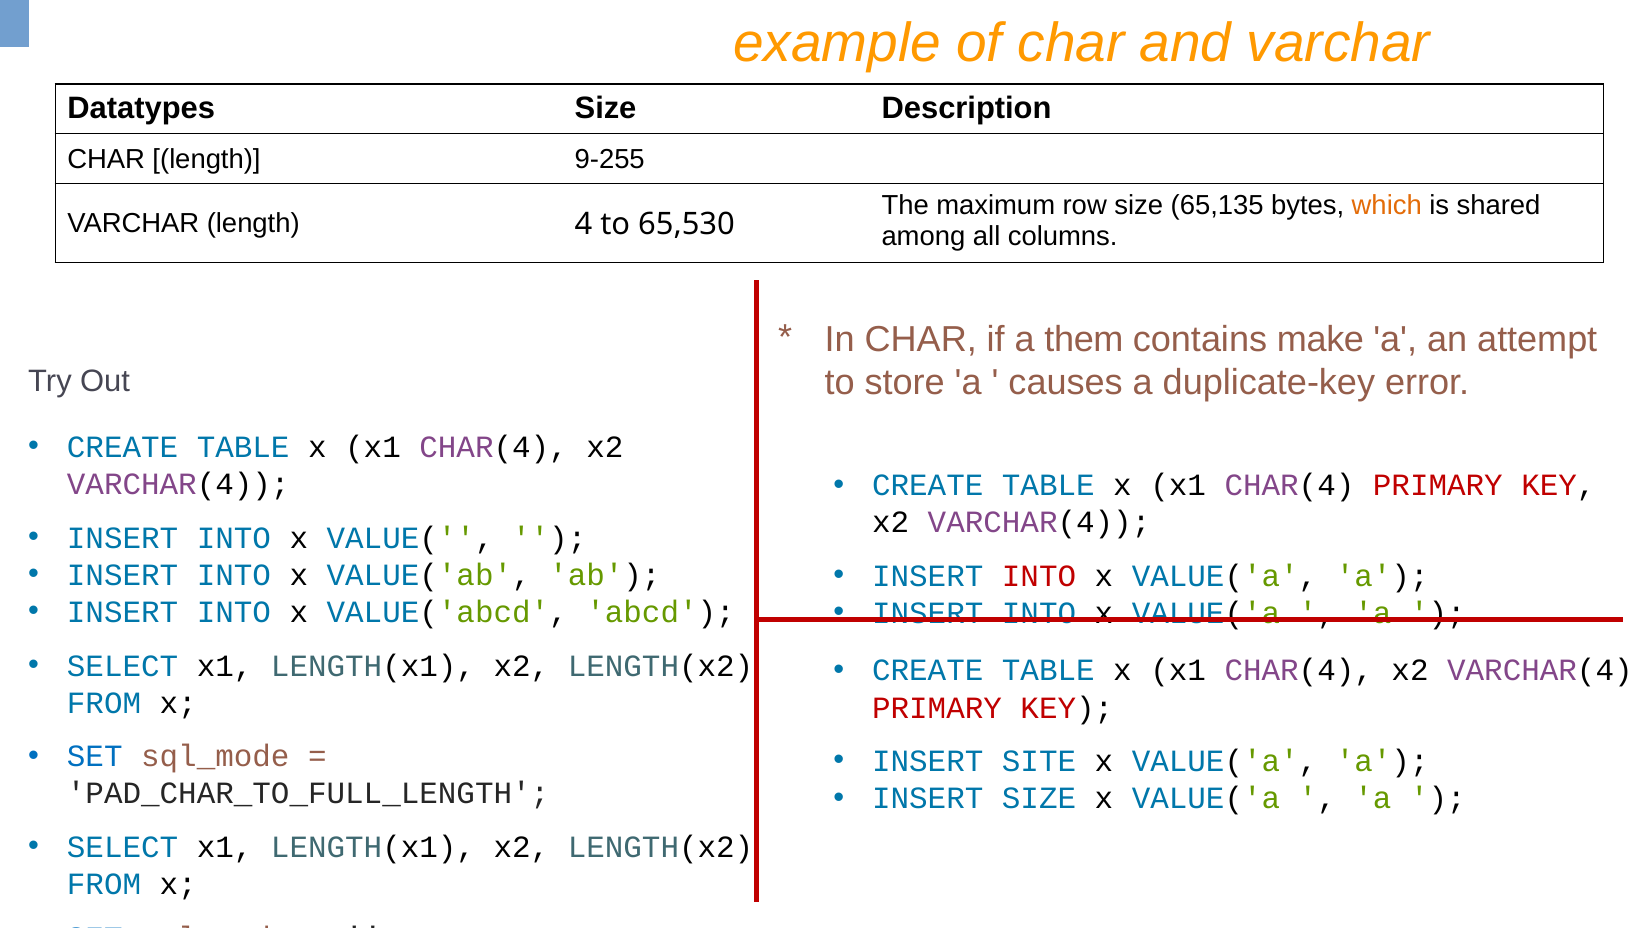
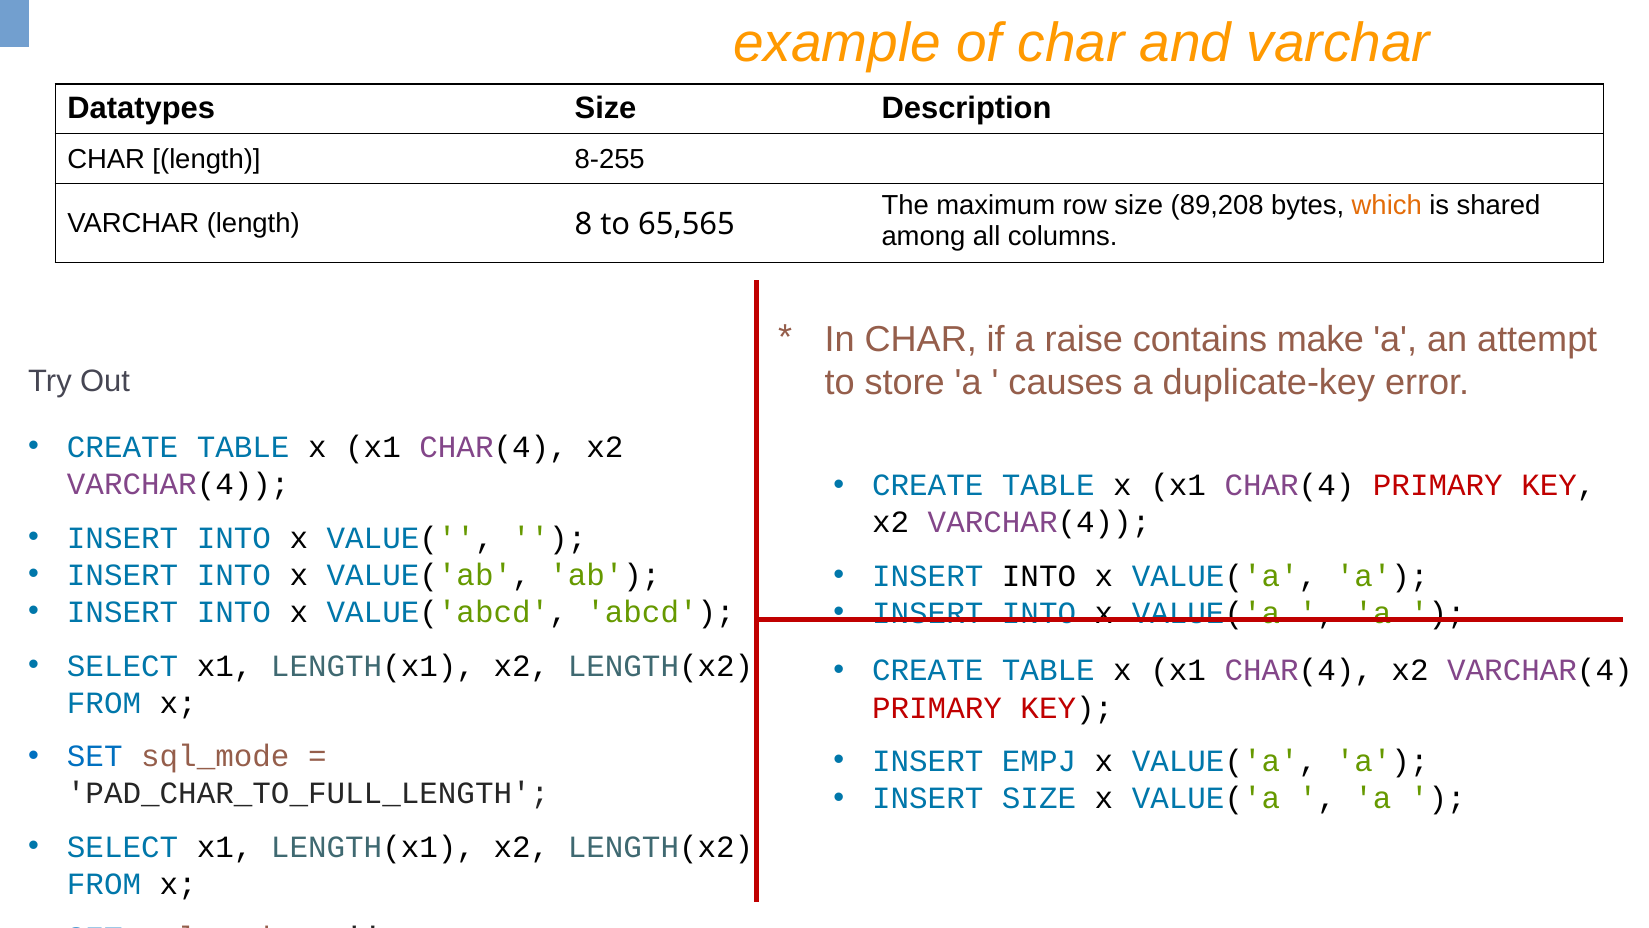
9-255: 9-255 -> 8-255 (610, 159)
65,135: 65,135 -> 89,208 (1217, 205)
4: 4 -> 8 (584, 224)
65,530: 65,530 -> 65,565 (686, 224)
them: them -> raise (1084, 339)
INTO colour: red -> black (1039, 576)
SITE: SITE -> EMPJ (1039, 761)
